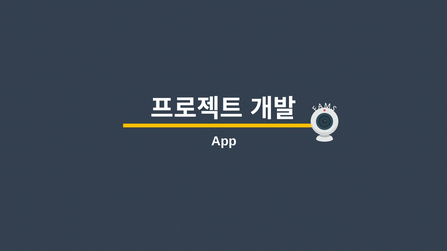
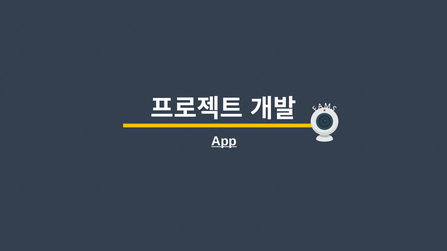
App underline: none -> present (224, 141)
